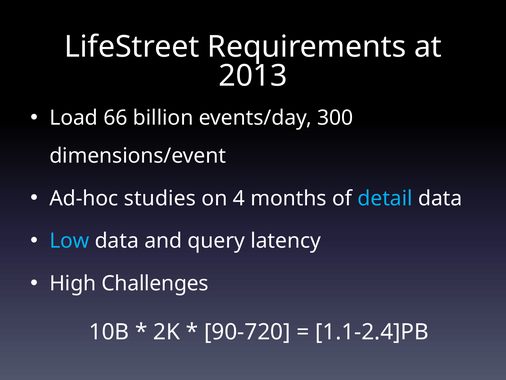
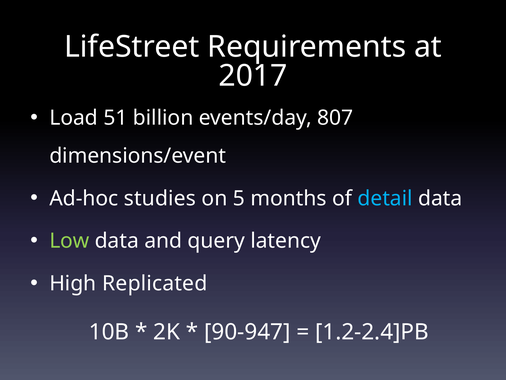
2013: 2013 -> 2017 (253, 76)
66: 66 -> 51 (115, 118)
300: 300 -> 807 (335, 118)
4: 4 -> 5 (239, 198)
Low colour: light blue -> light green (69, 241)
Challenges: Challenges -> Replicated (155, 283)
90-720: 90-720 -> 90-947 (247, 332)
1.1-2.4]PB: 1.1-2.4]PB -> 1.2-2.4]PB (372, 332)
